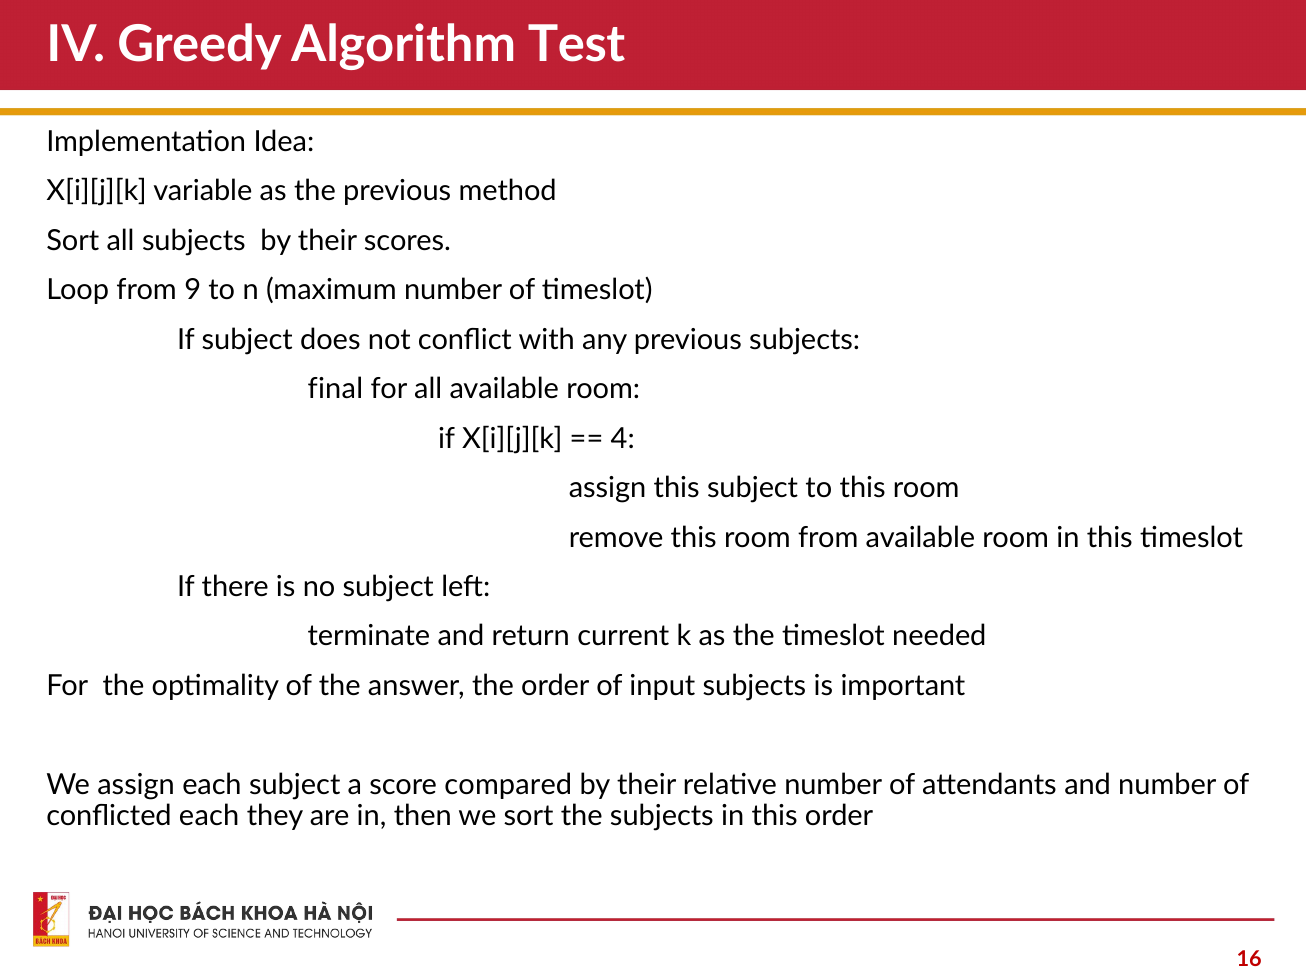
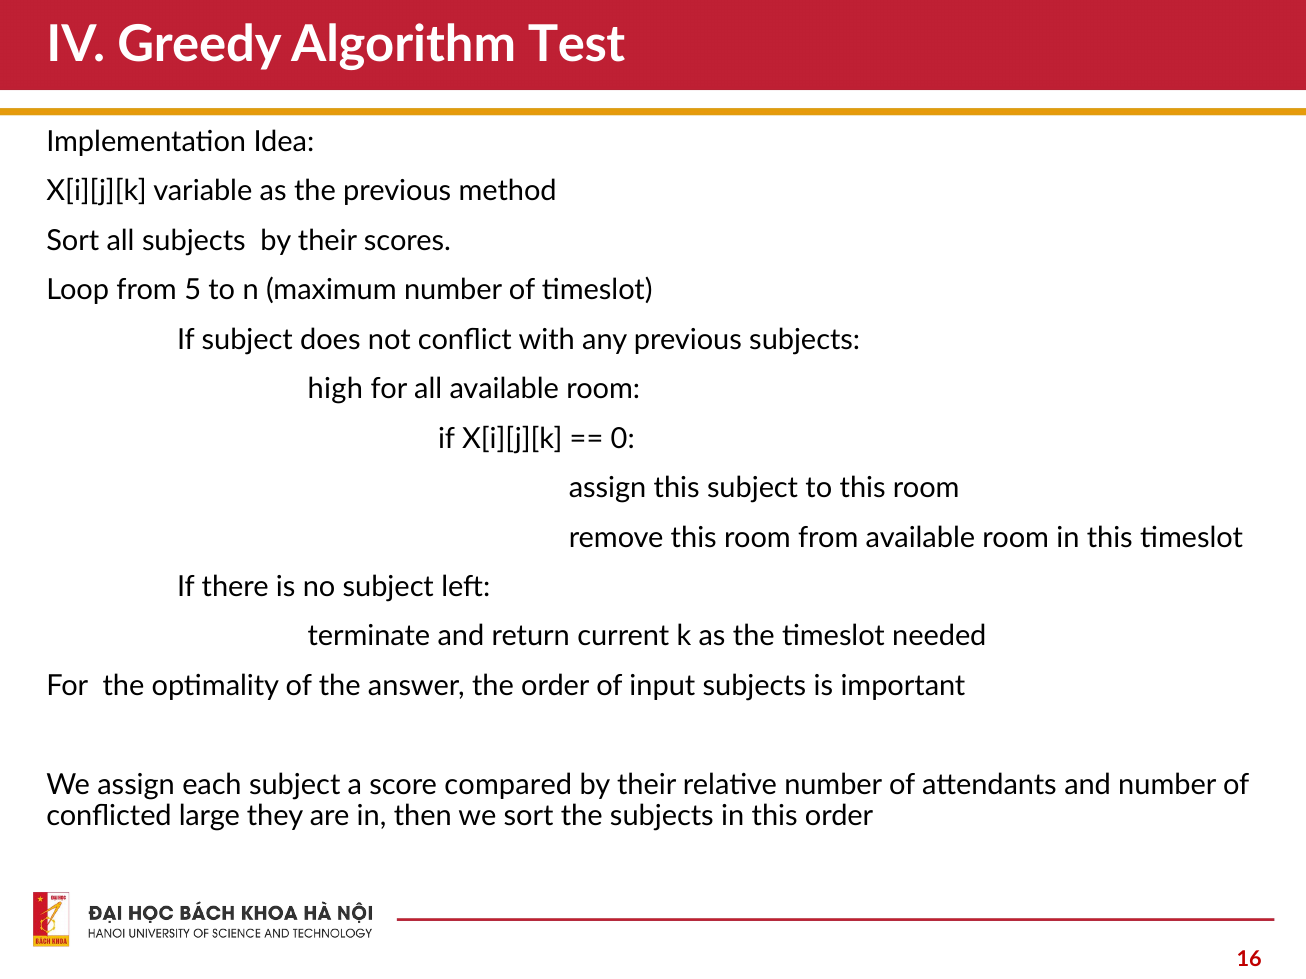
9: 9 -> 5 (193, 290)
final: final -> high (335, 389)
4: 4 -> 0 (623, 439)
conflicted each: each -> large (209, 816)
